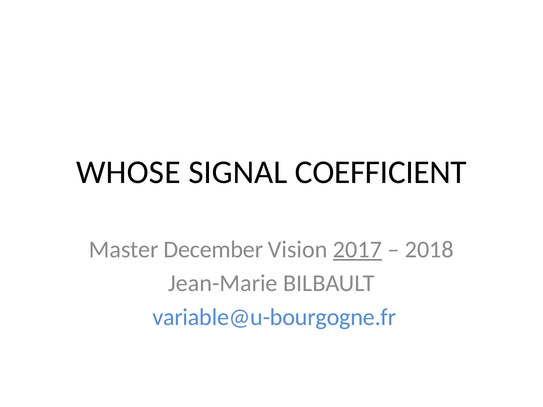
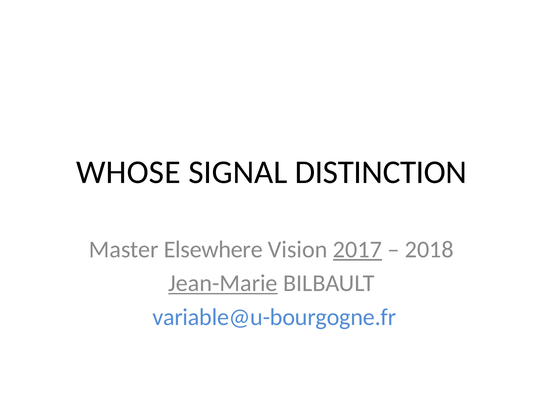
COEFFICIENT: COEFFICIENT -> DISTINCTION (381, 172)
December: December -> Elsewhere (213, 250)
Jean-Marie underline: none -> present (223, 283)
